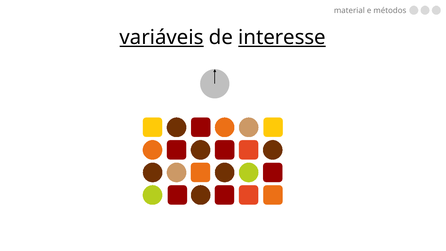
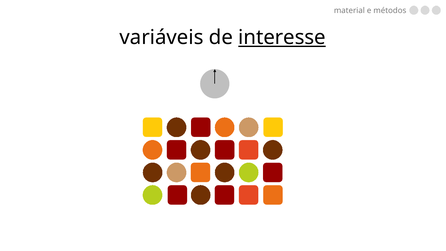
variáveis underline: present -> none (162, 37)
